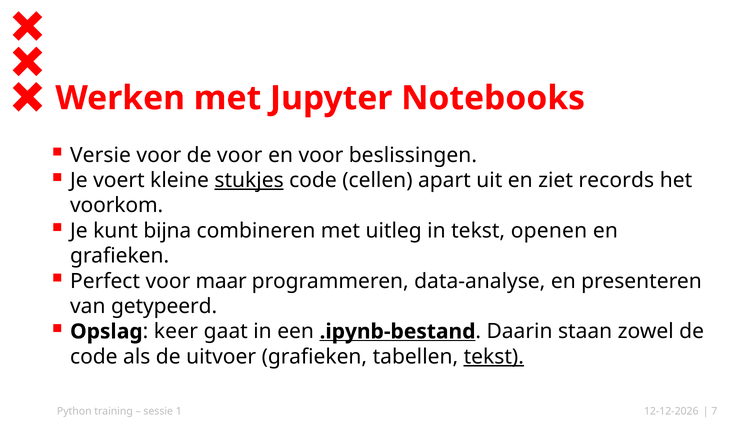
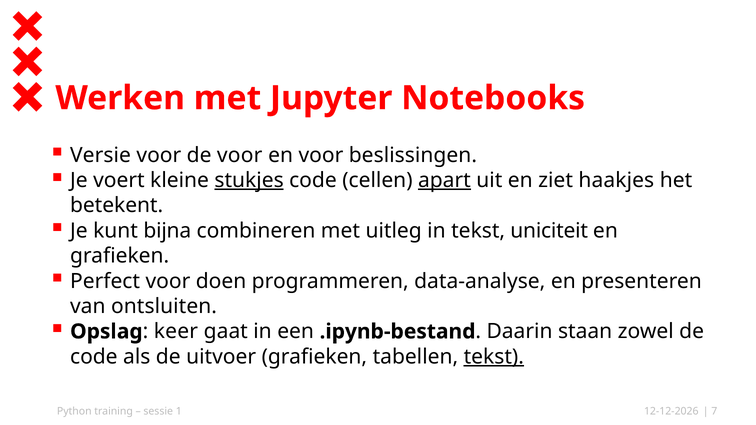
apart underline: none -> present (444, 180)
records: records -> haakjes (616, 180)
voorkom: voorkom -> betekent (117, 206)
openen: openen -> uniciteit (549, 231)
maar: maar -> doen (221, 281)
getypeerd: getypeerd -> ontsluiten (164, 307)
.ipynb-bestand underline: present -> none (397, 332)
